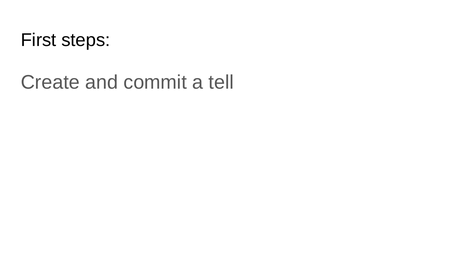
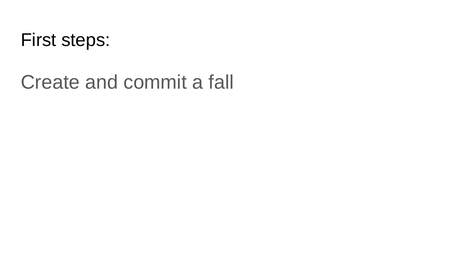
tell: tell -> fall (221, 82)
